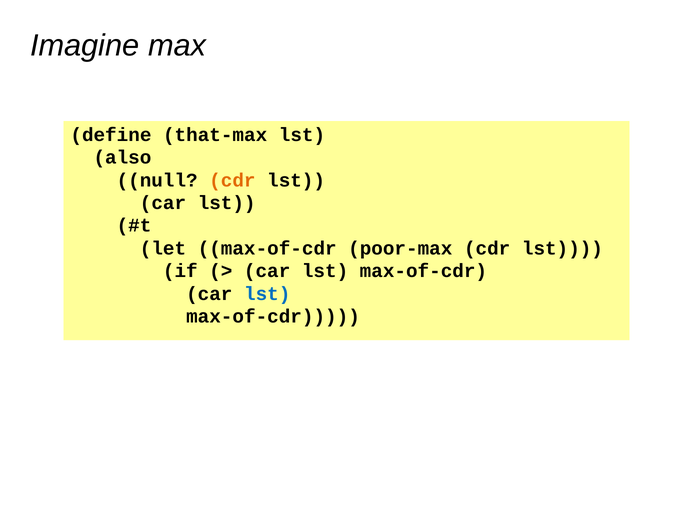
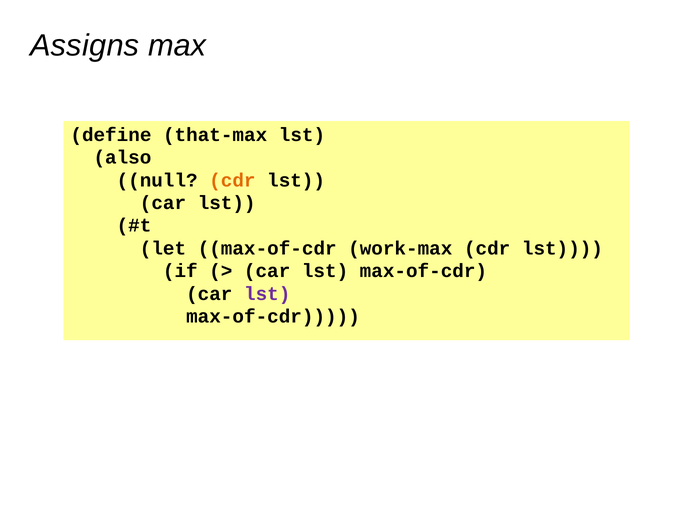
Imagine: Imagine -> Assigns (85, 45)
poor-max: poor-max -> work-max (400, 249)
lst colour: blue -> purple (267, 294)
